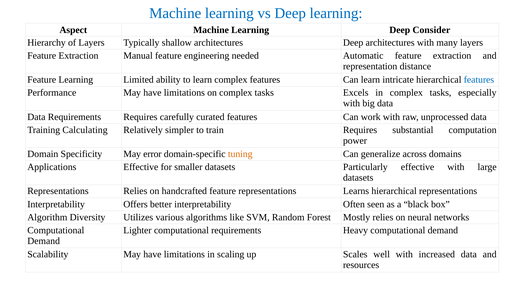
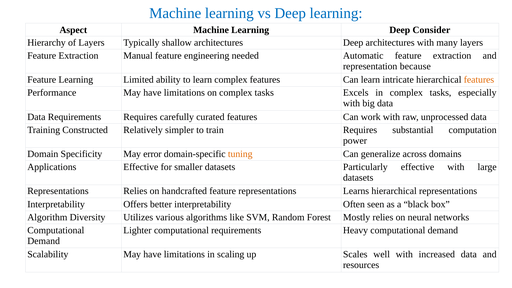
distance: distance -> because (415, 66)
features colour: blue -> orange (479, 80)
Calculating: Calculating -> Constructed (85, 130)
